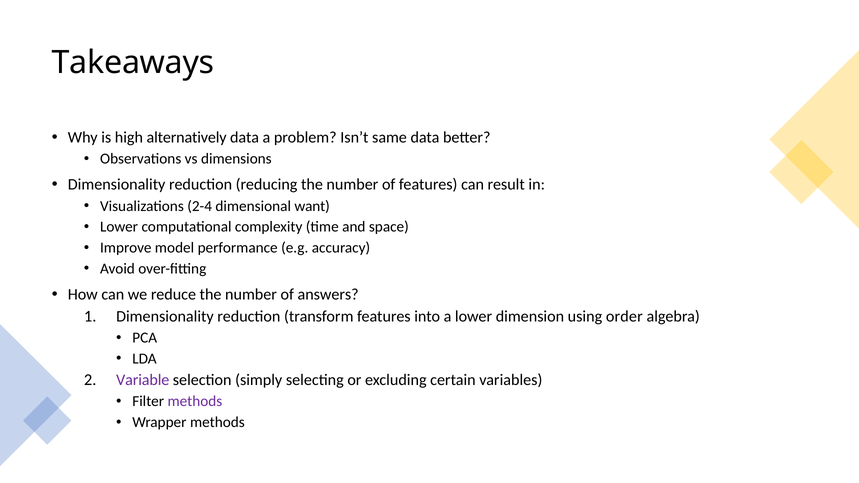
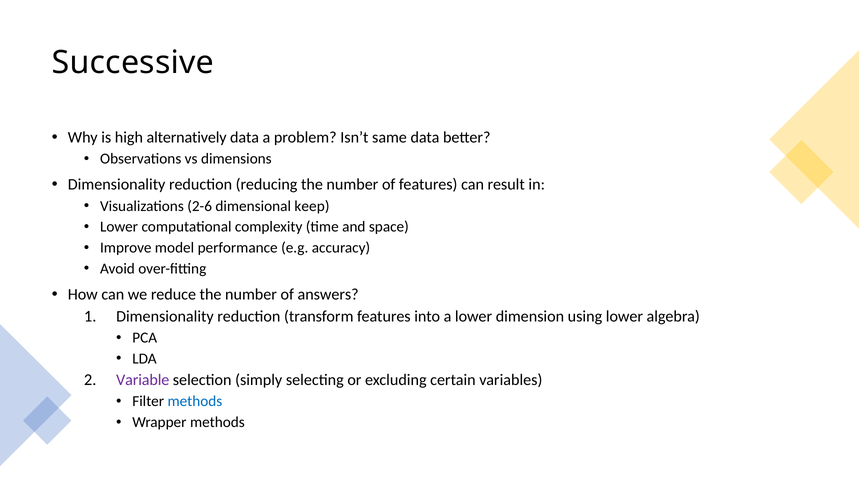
Takeaways: Takeaways -> Successive (133, 62)
2-4: 2-4 -> 2-6 (200, 206)
want: want -> keep (312, 206)
using order: order -> lower (624, 317)
methods colour: purple -> blue (195, 402)
